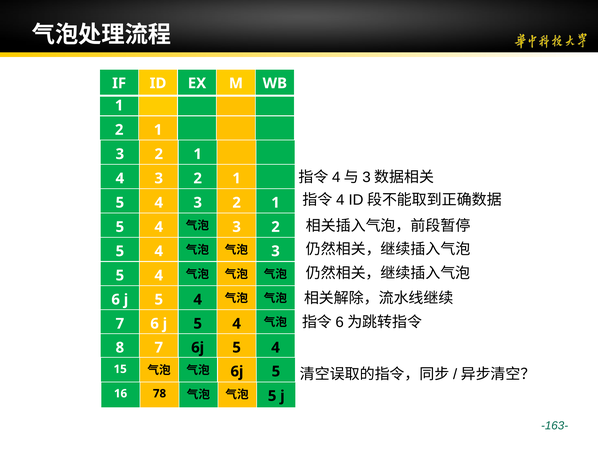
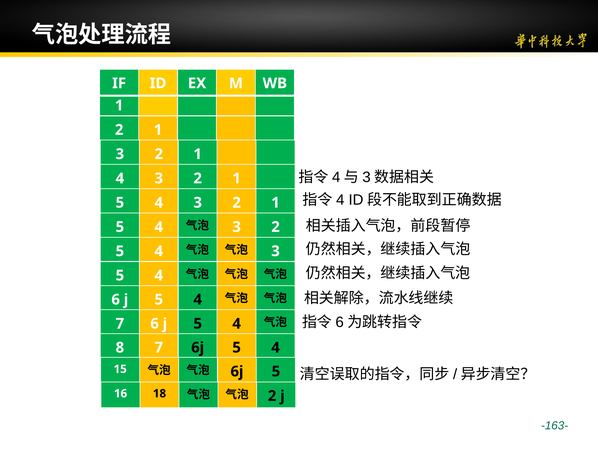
78: 78 -> 18 (159, 393)
5: 5 -> 2 (272, 395)
